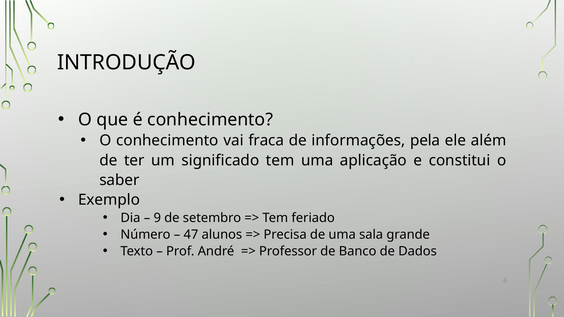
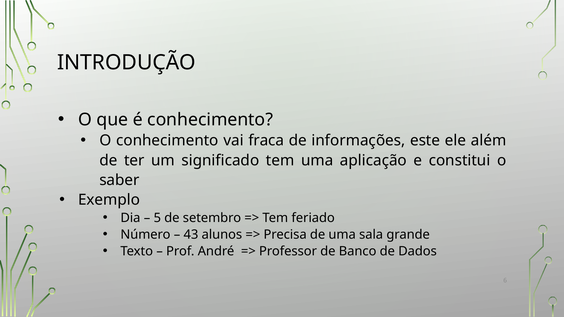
pela: pela -> este (425, 141)
9: 9 -> 5 (157, 218)
47: 47 -> 43 (191, 235)
